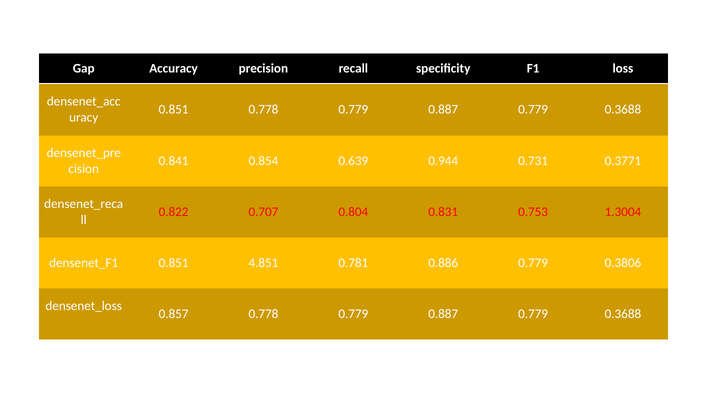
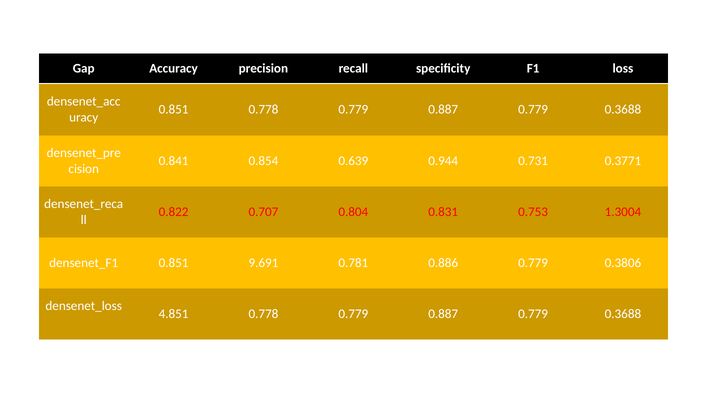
4.851: 4.851 -> 9.691 (263, 263)
0.857: 0.857 -> 4.851 (174, 314)
